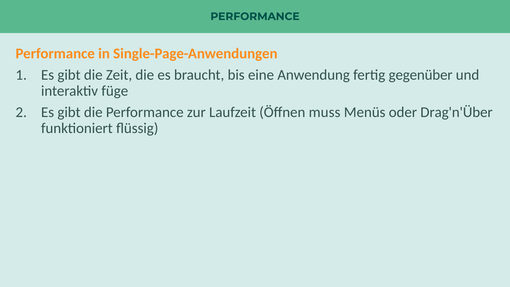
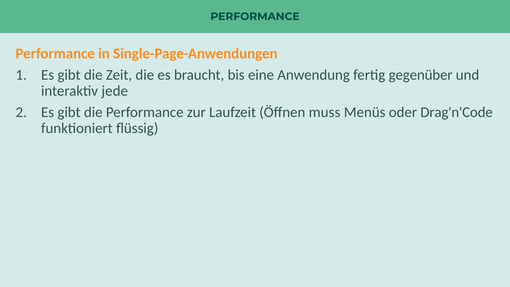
füge: füge -> jede (115, 91)
Drag'n'Über: Drag'n'Über -> Drag'n'Code (457, 112)
